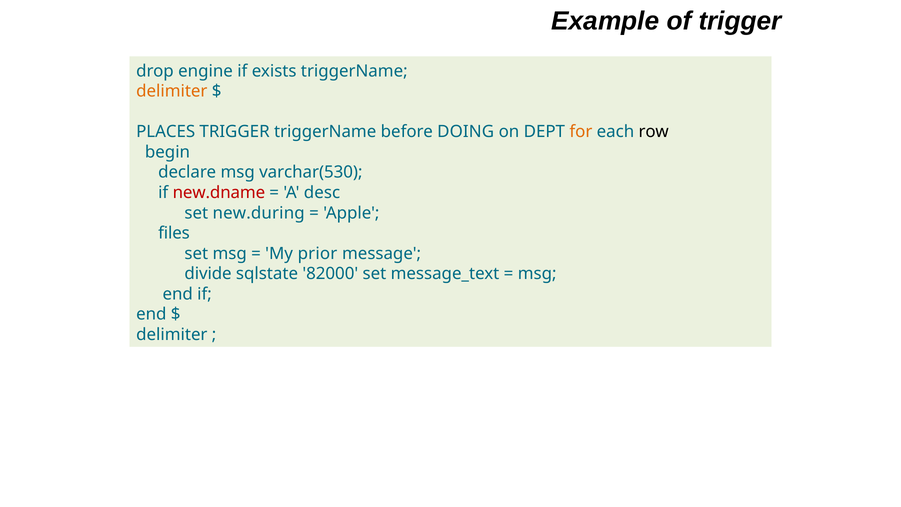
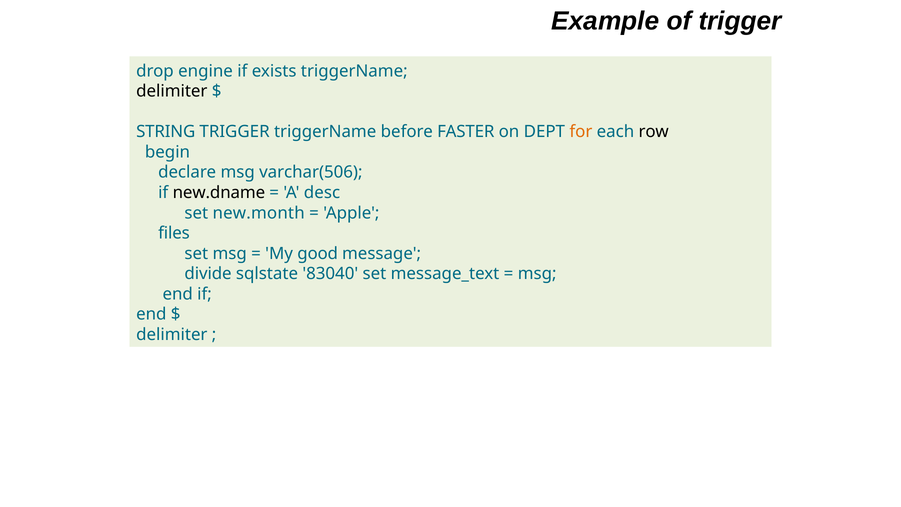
delimiter colour: orange -> black (172, 91)
PLACES: PLACES -> STRING (166, 132)
DOING: DOING -> FASTER (466, 132)
varchar(530: varchar(530 -> varchar(506 (311, 172)
new.dname colour: red -> black (219, 193)
new.during: new.during -> new.month (259, 213)
prior: prior -> good (318, 253)
82000: 82000 -> 83040 (330, 274)
